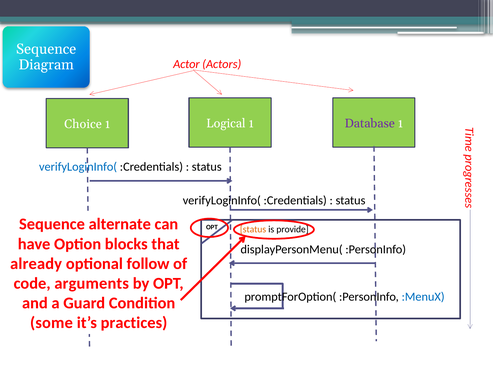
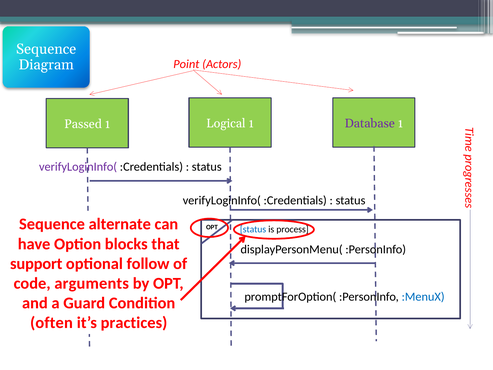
Actor: Actor -> Point (186, 64)
Choice: Choice -> Passed (83, 124)
verifyLoginInfo( colour: blue -> purple (78, 167)
status colour: orange -> blue (253, 229)
provide: provide -> process (293, 229)
already: already -> support (36, 263)
some: some -> often (51, 323)
